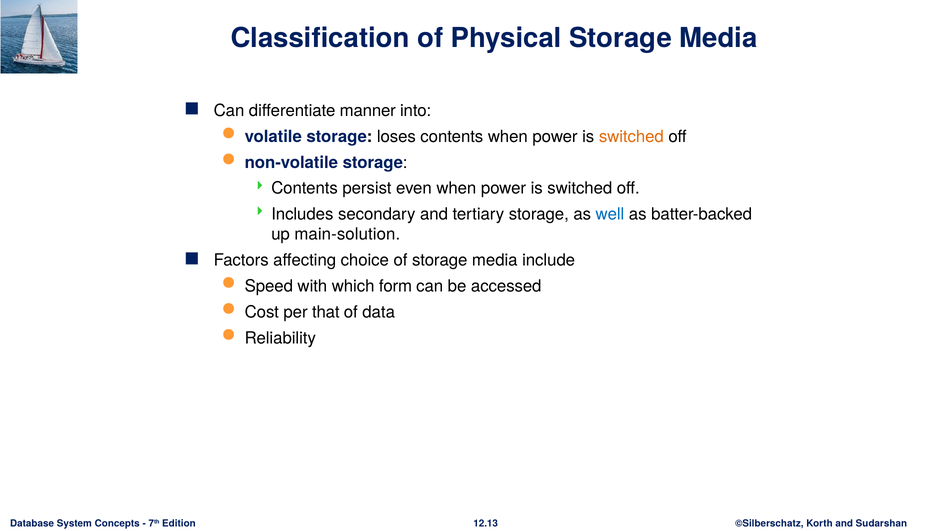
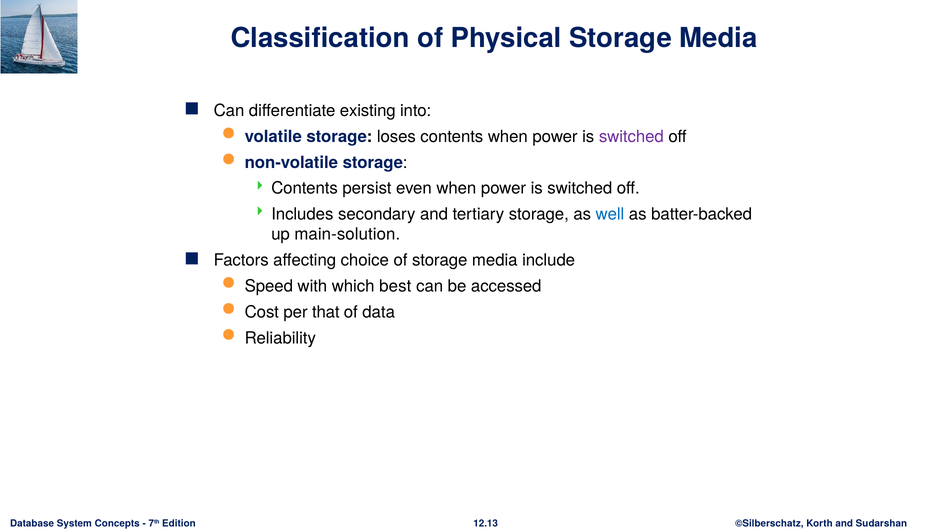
manner: manner -> existing (368, 111)
switched colour: orange -> purple (631, 137)
form: form -> best (395, 286)
